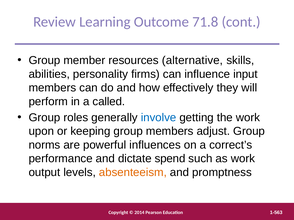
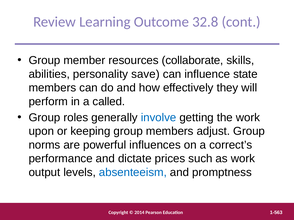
71.8: 71.8 -> 32.8 (205, 22)
alternative: alternative -> collaborate (193, 61)
firms: firms -> save (145, 74)
input: input -> state (245, 74)
spend: spend -> prices (170, 159)
absenteeism colour: orange -> blue (133, 173)
